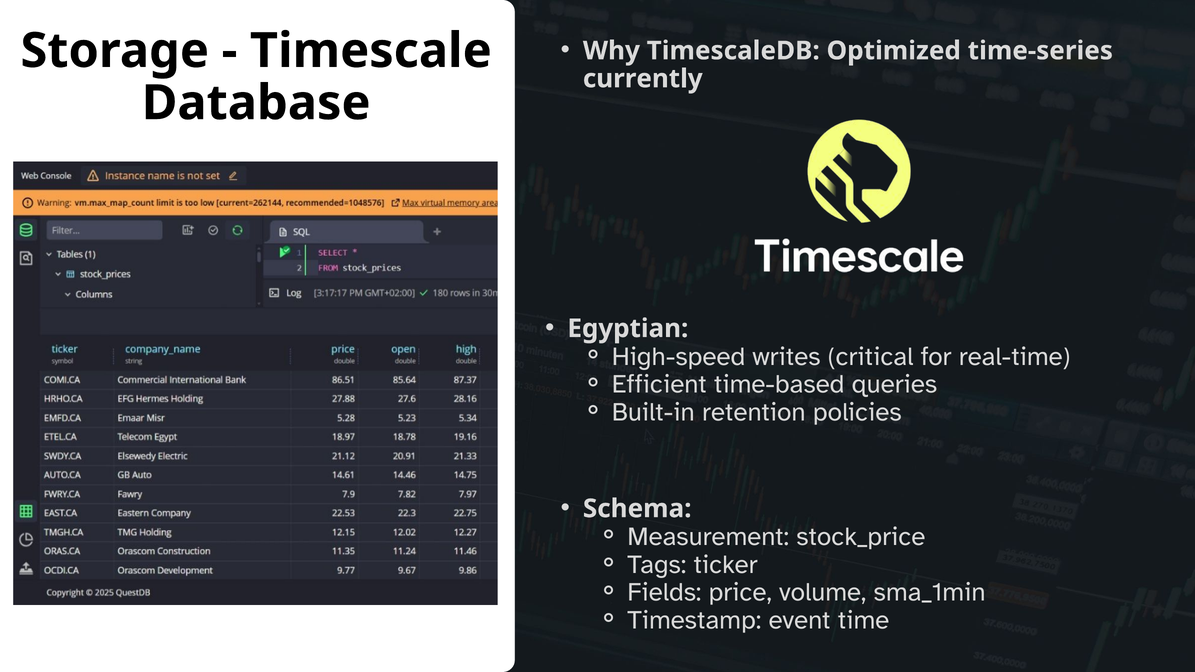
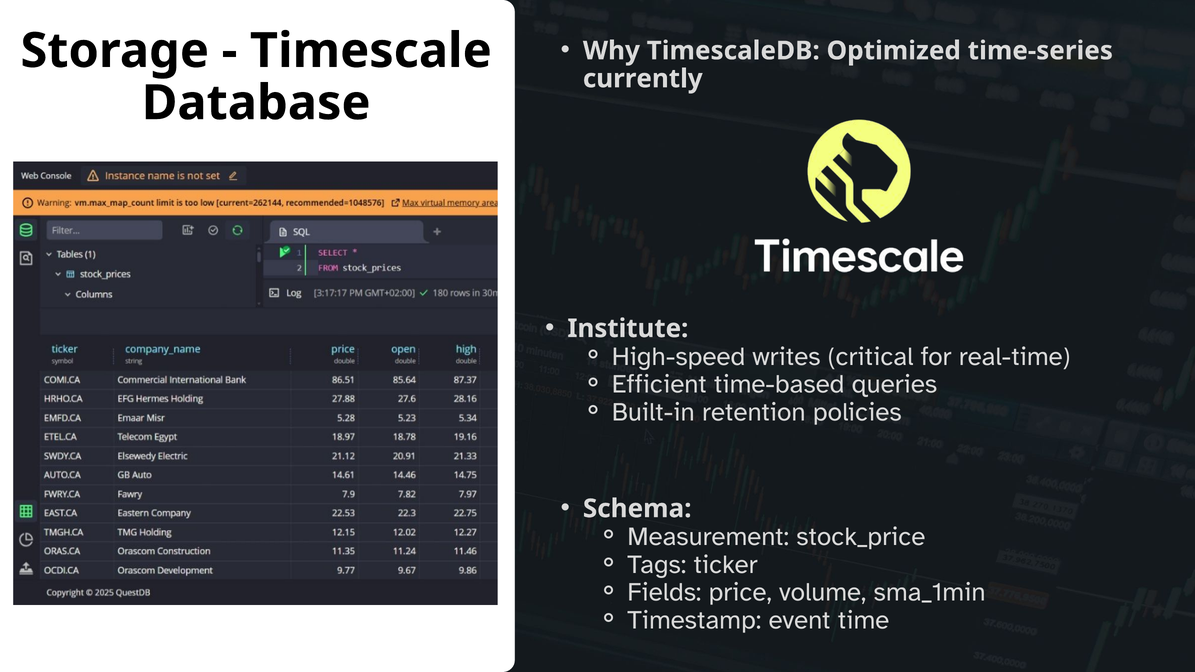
Egyptian: Egyptian -> Institute (628, 329)
